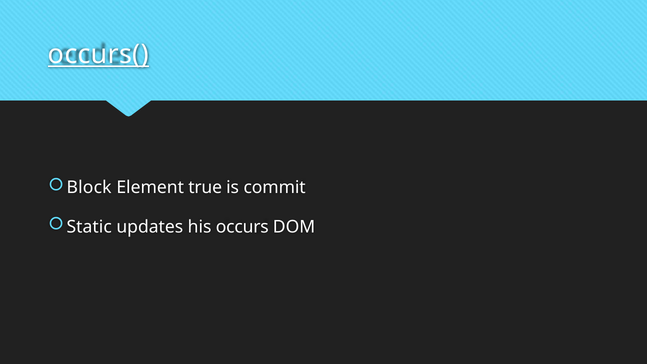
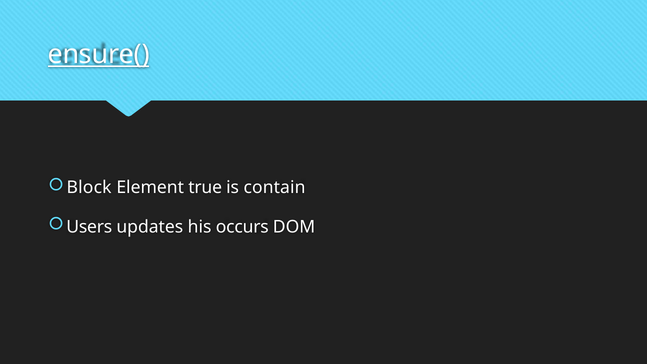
occurs(: occurs( -> ensure( (99, 54)
commit: commit -> contain (275, 188)
Static: Static -> Users (89, 227)
